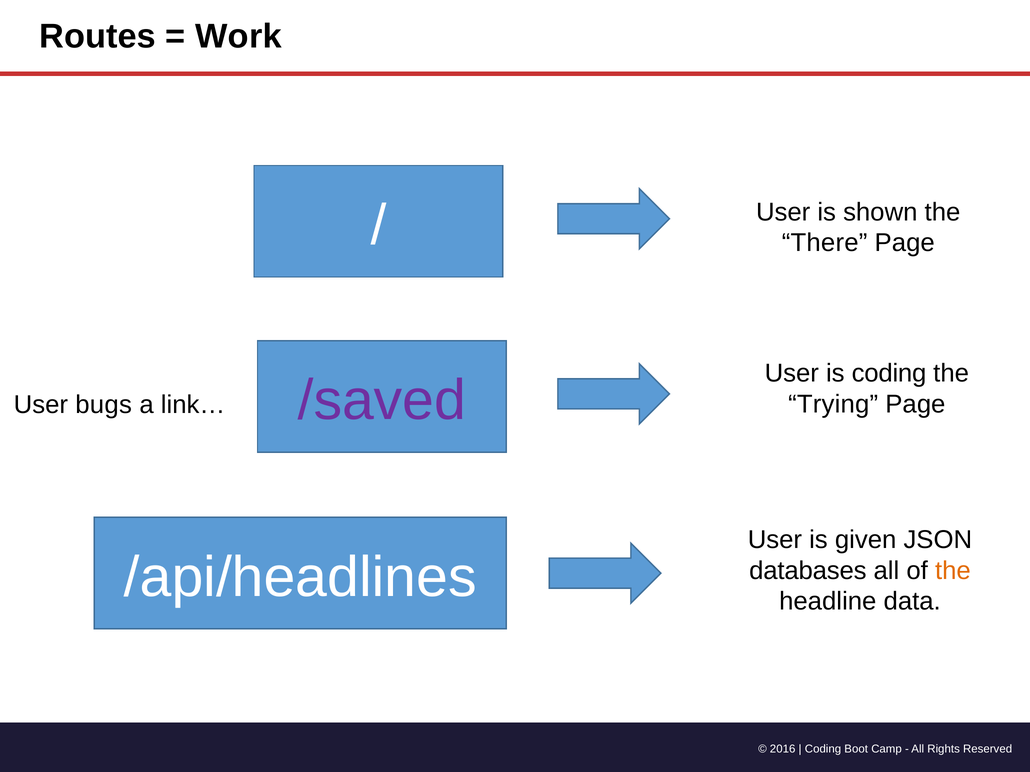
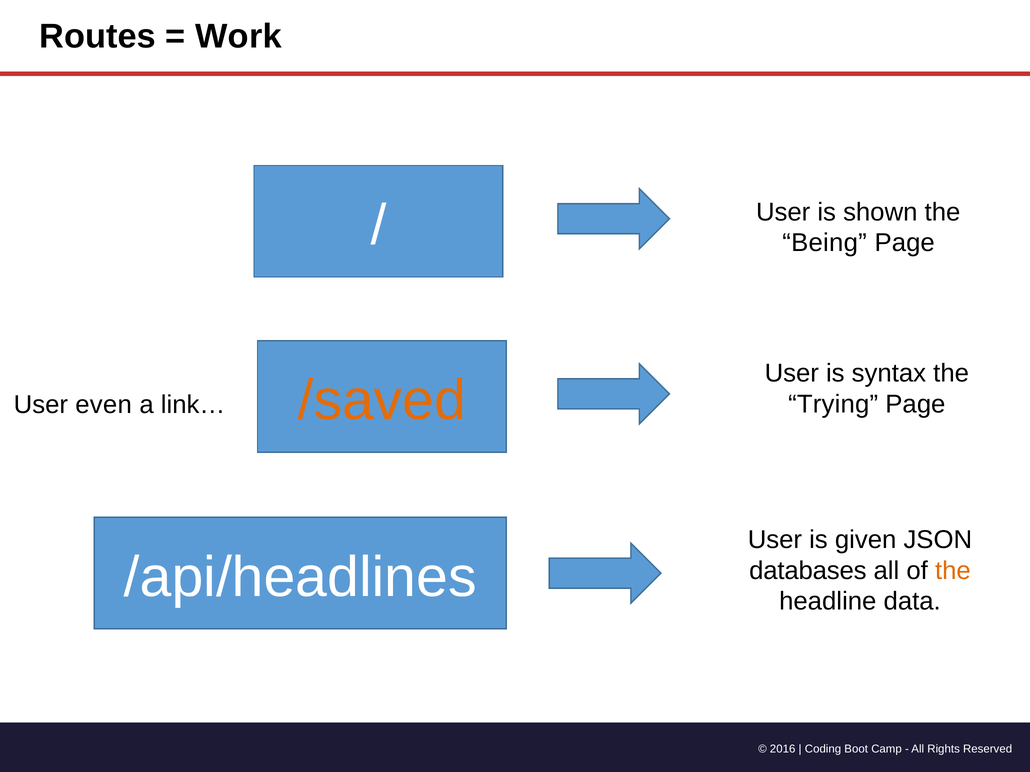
There: There -> Being (825, 243)
is coding: coding -> syntax (889, 374)
/saved colour: purple -> orange (382, 401)
bugs: bugs -> even (104, 405)
